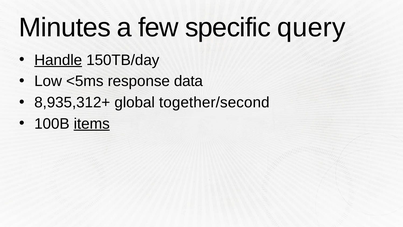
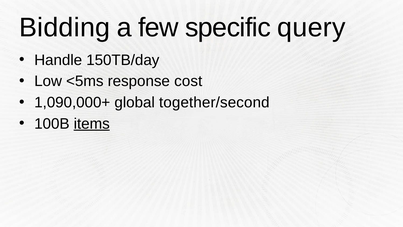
Minutes: Minutes -> Bidding (65, 28)
Handle underline: present -> none (58, 60)
data: data -> cost (188, 81)
8,935,312+: 8,935,312+ -> 1,090,000+ (72, 102)
